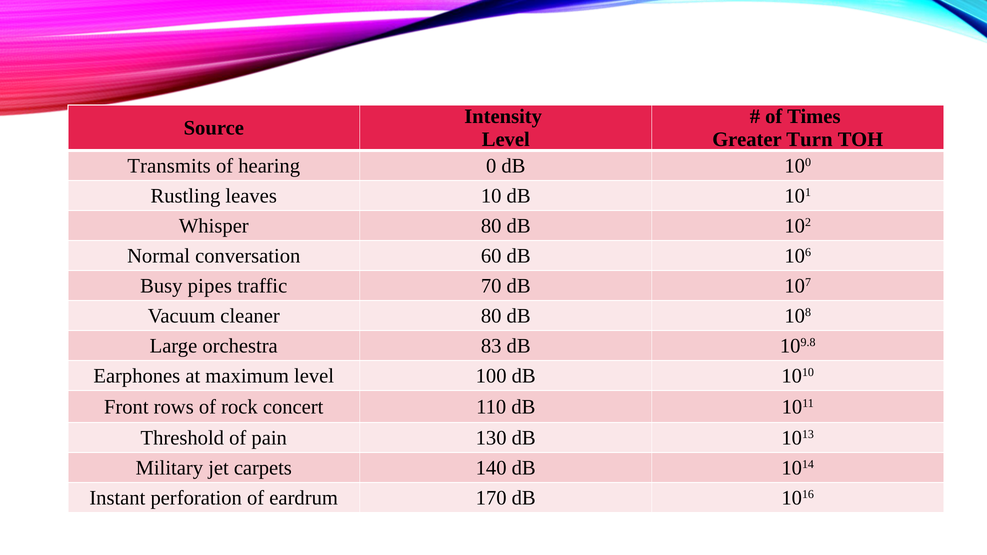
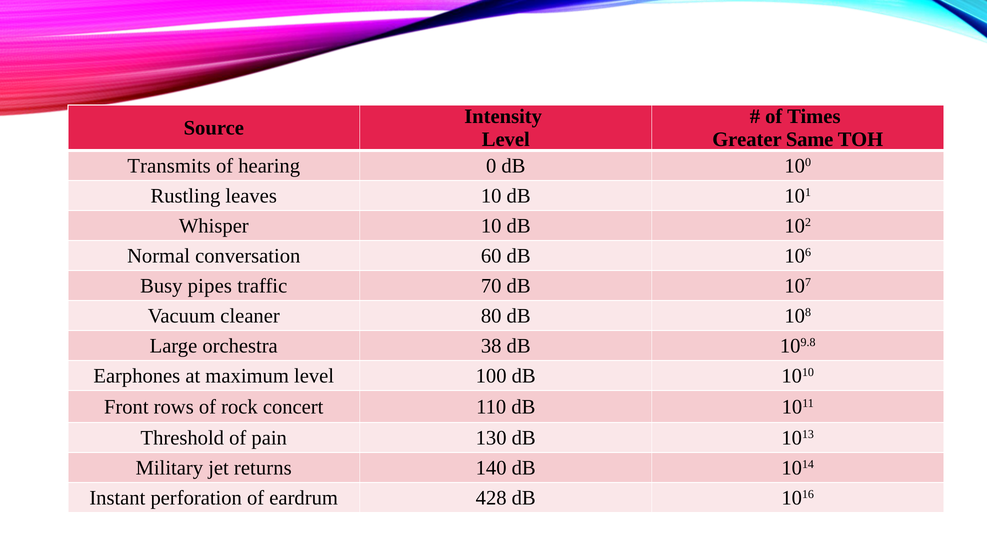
Turn: Turn -> Same (810, 139)
Whisper 80: 80 -> 10 (491, 226)
83: 83 -> 38 (491, 346)
carpets: carpets -> returns (263, 468)
170: 170 -> 428 (491, 498)
